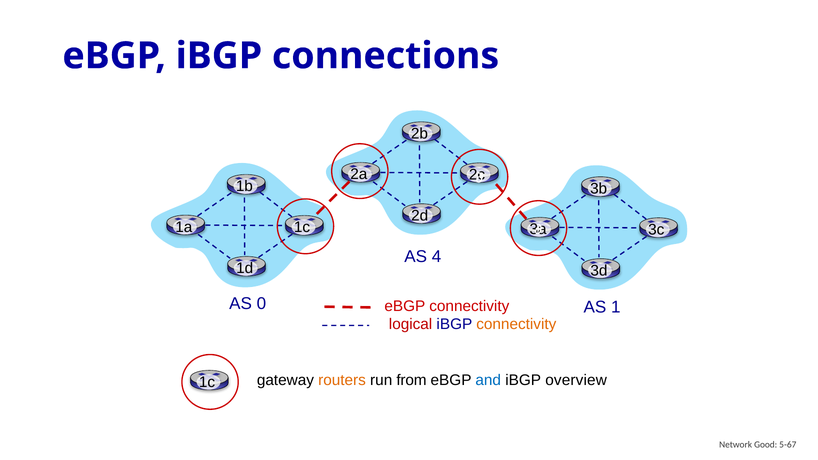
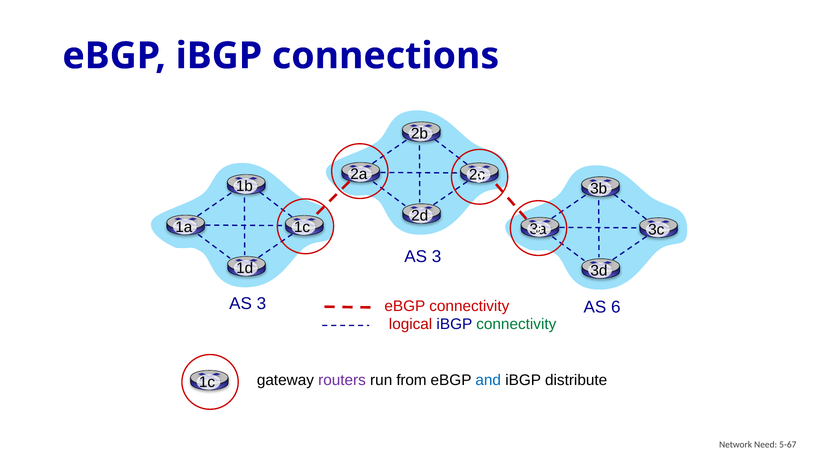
4: 4 -> 3 (437, 257)
0: 0 -> 3 (261, 303)
1: 1 -> 6 (616, 307)
connectivity colour: orange -> green (516, 324)
routers colour: orange -> purple (342, 380)
overview: overview -> distribute (576, 380)
Good: Good -> Need (766, 445)
